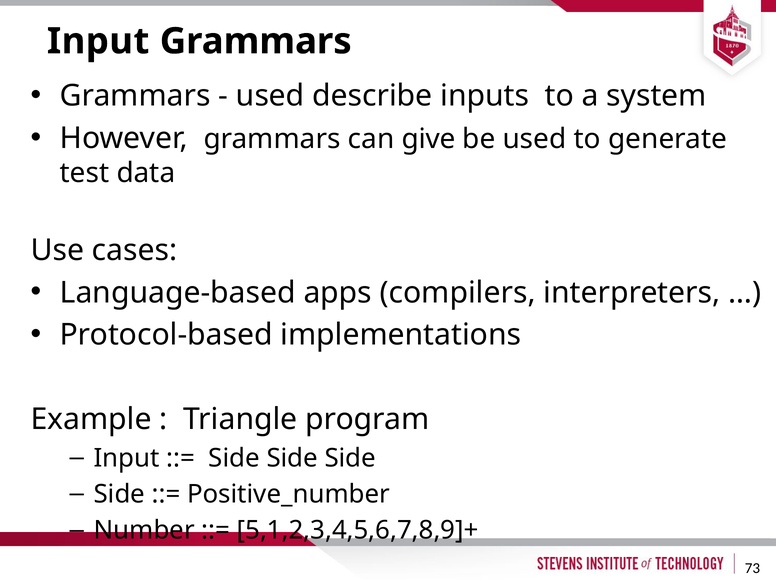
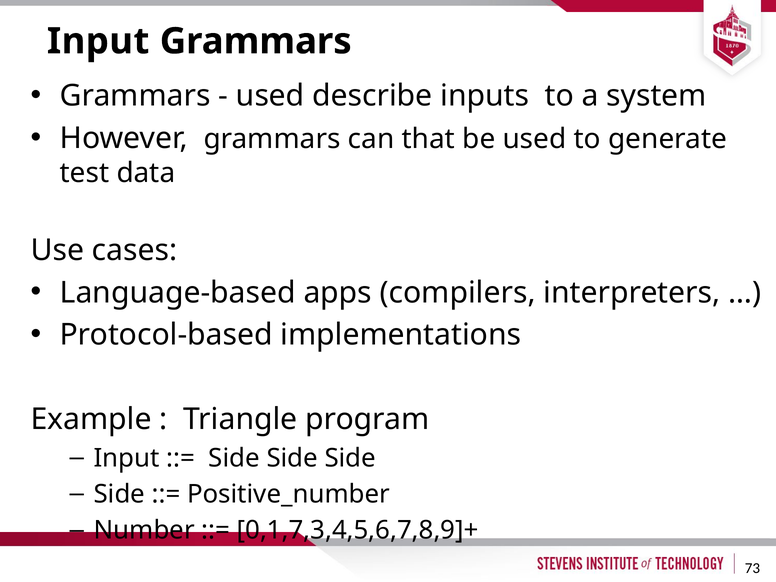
give: give -> that (428, 139)
5,1,2,3,4,5,6,7,8,9]+: 5,1,2,3,4,5,6,7,8,9]+ -> 0,1,7,3,4,5,6,7,8,9]+ (358, 530)
